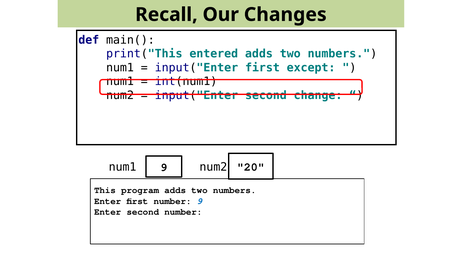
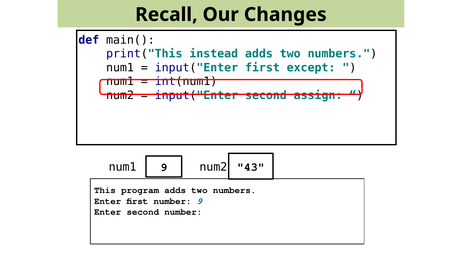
entered: entered -> instead (214, 54)
change: change -> assign (318, 95)
20: 20 -> 43 (251, 167)
